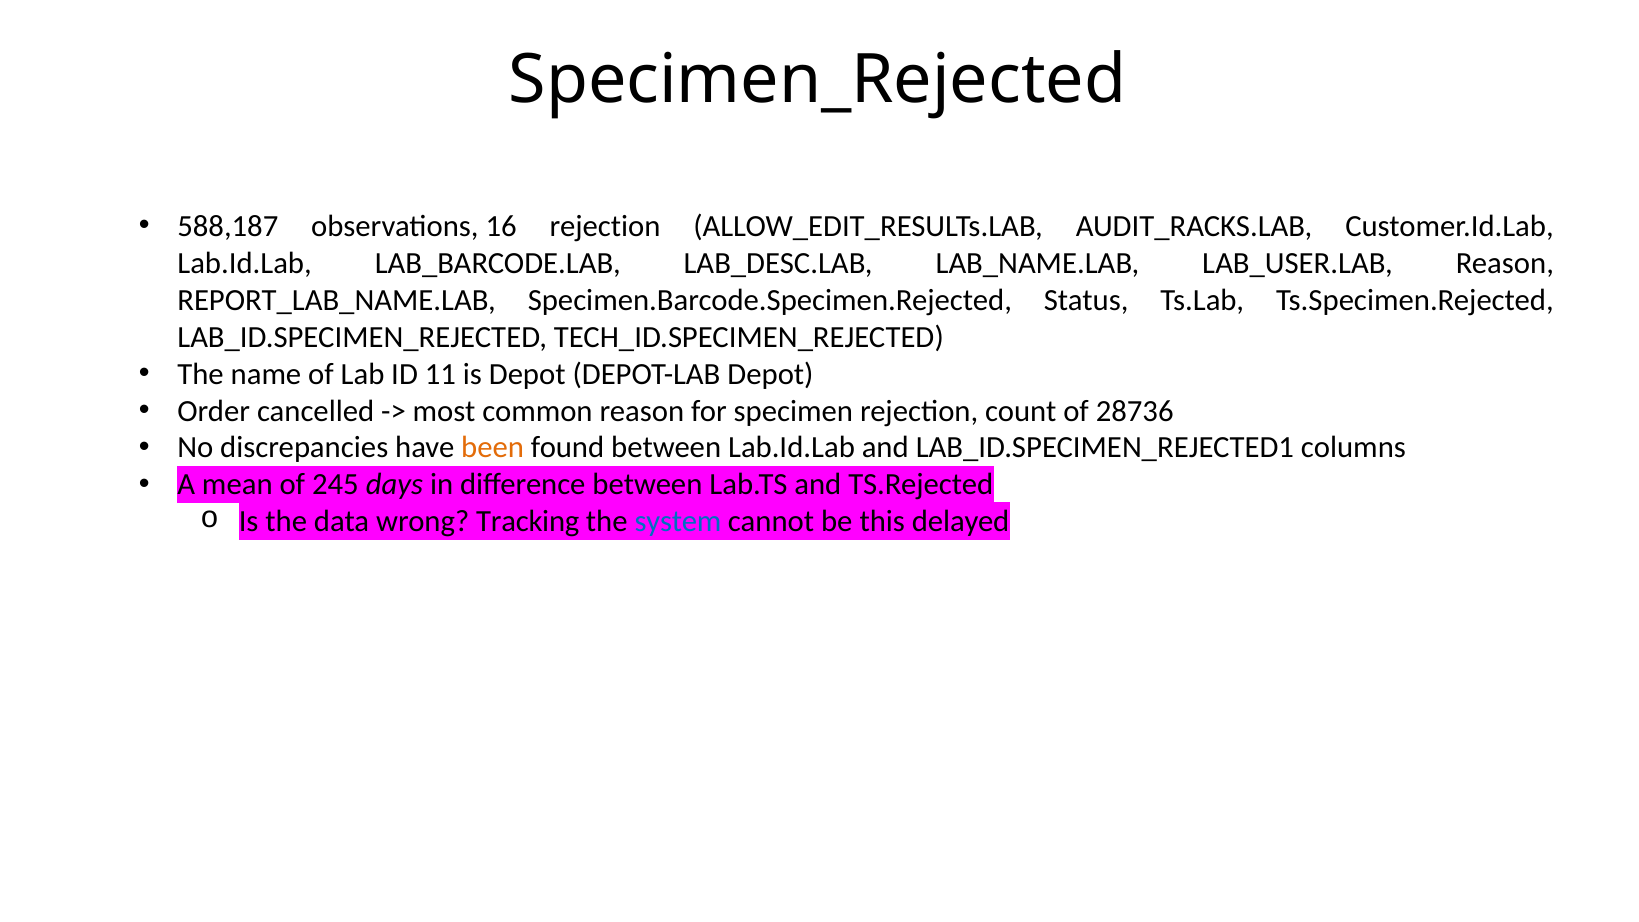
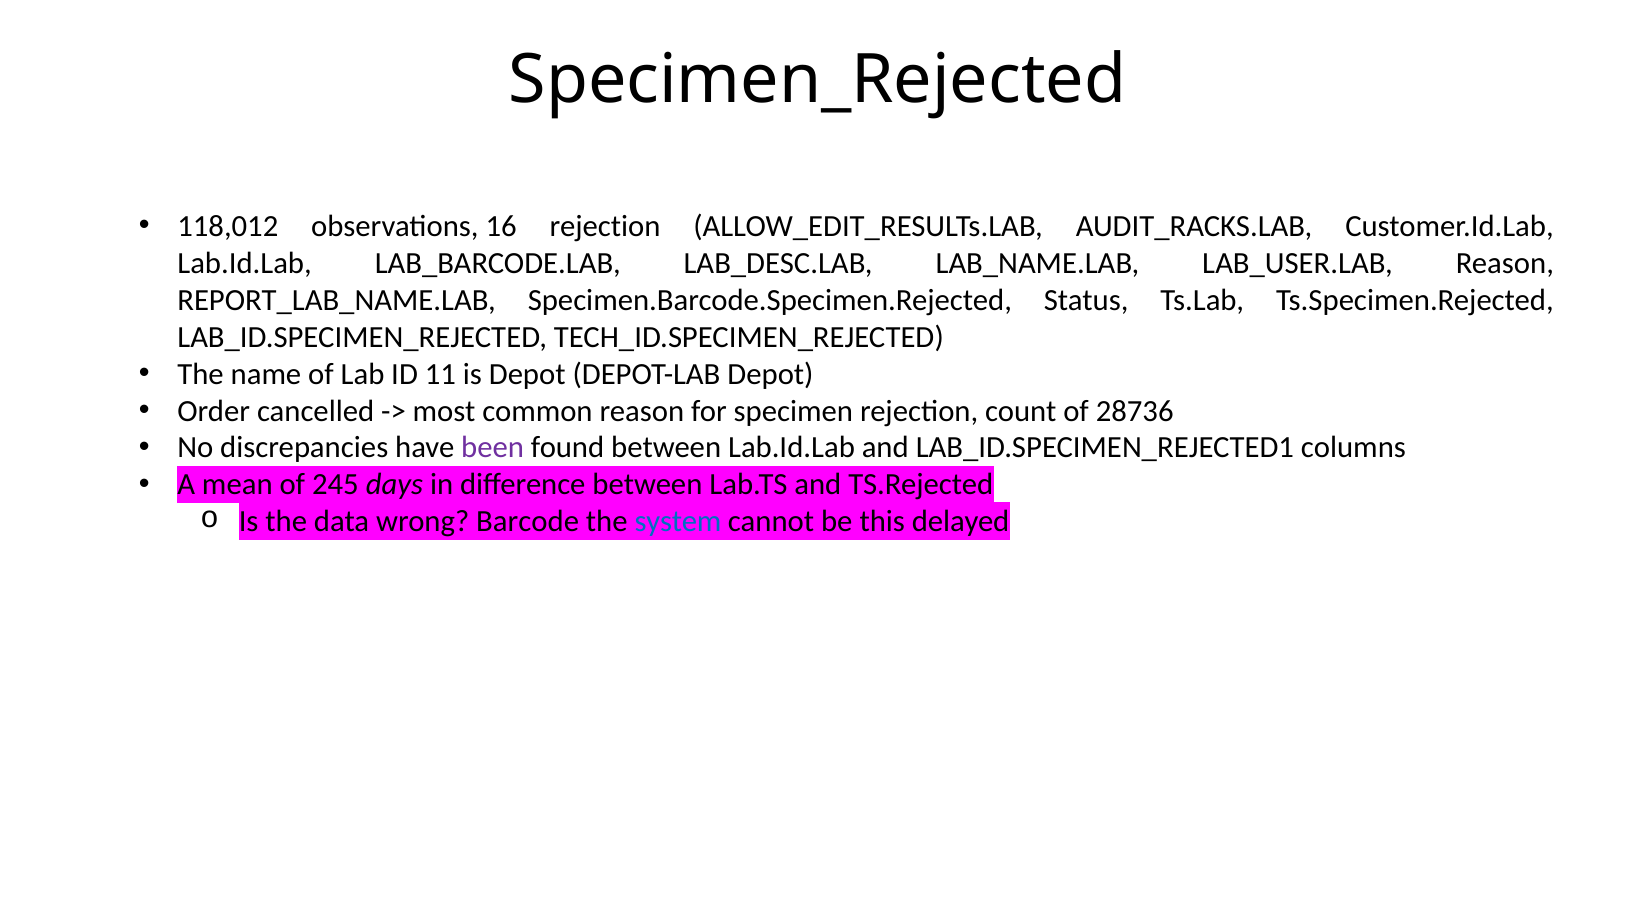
588,187: 588,187 -> 118,012 (228, 226)
been colour: orange -> purple (493, 448)
Tracking: Tracking -> Barcode (528, 521)
